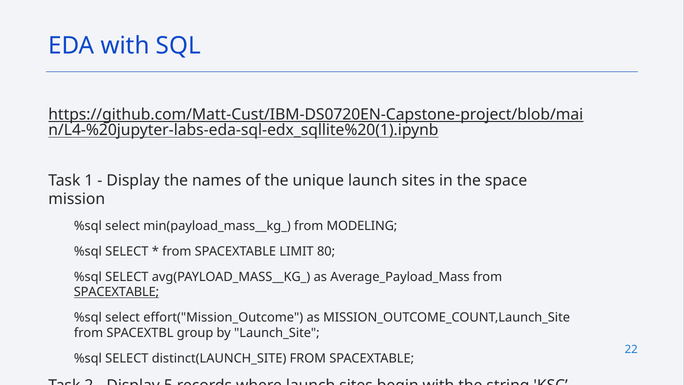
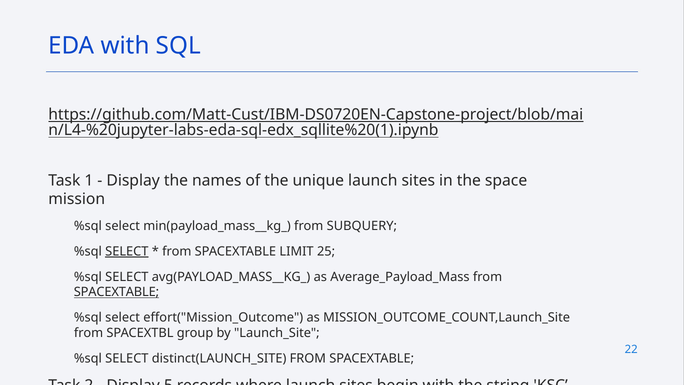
MODELING: MODELING -> SUBQUERY (362, 226)
SELECT underline: none -> present (127, 251)
80: 80 -> 25 (326, 251)
